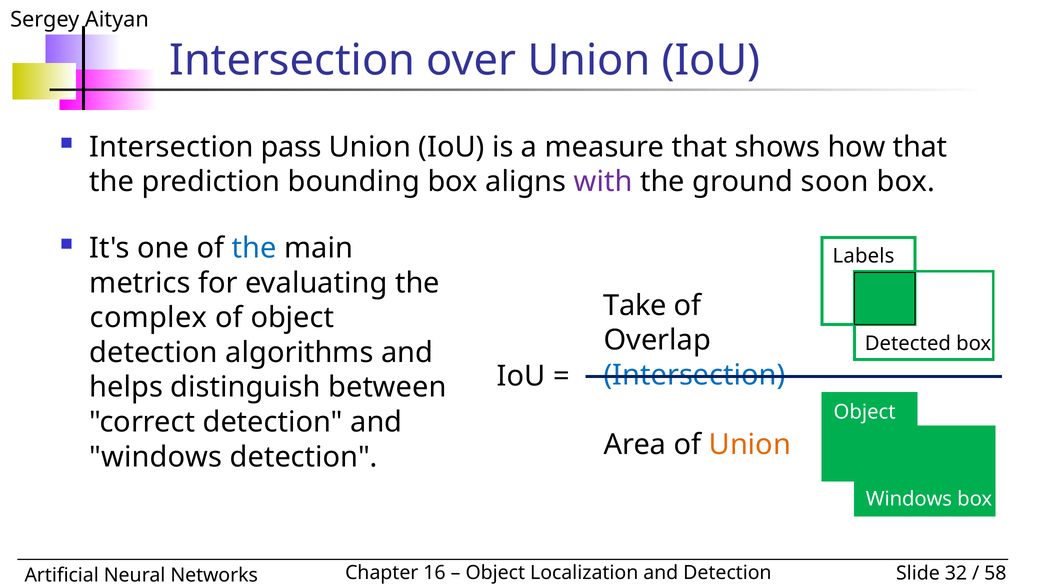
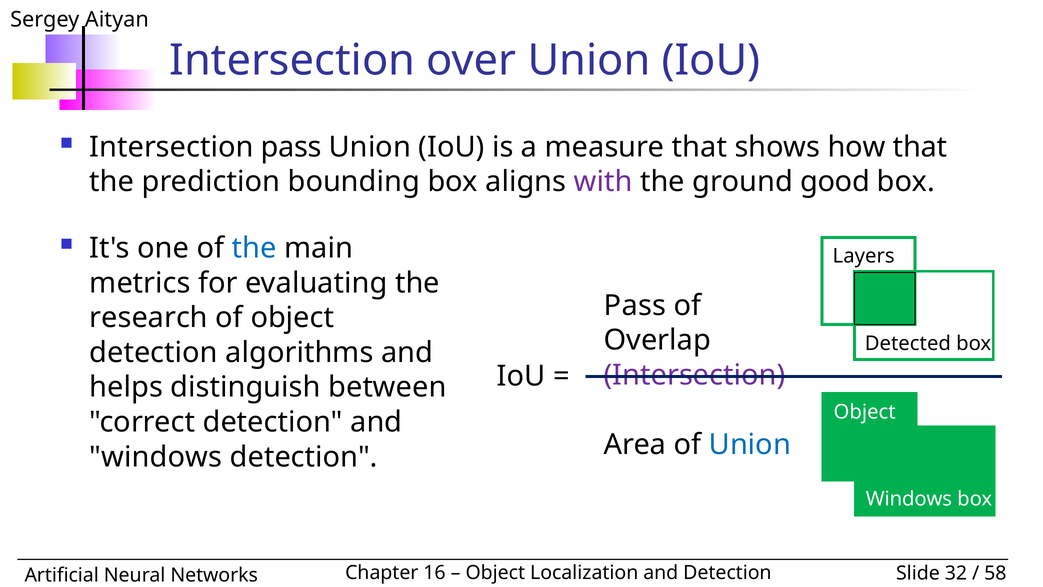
soon: soon -> good (835, 182)
Labels: Labels -> Layers (864, 256)
Take: Take -> Pass (635, 305)
complex: complex -> research (149, 318)
Intersection colour: blue -> purple (695, 375)
Union colour: orange -> blue (750, 444)
